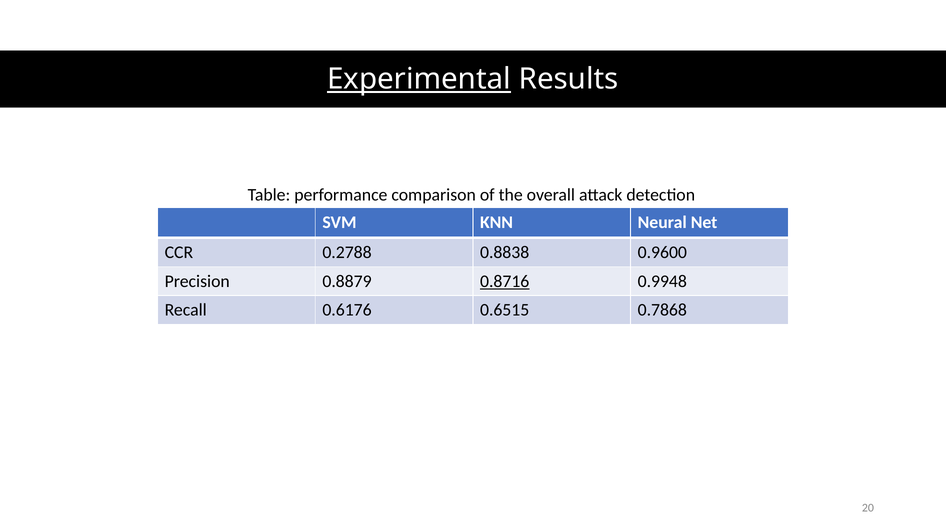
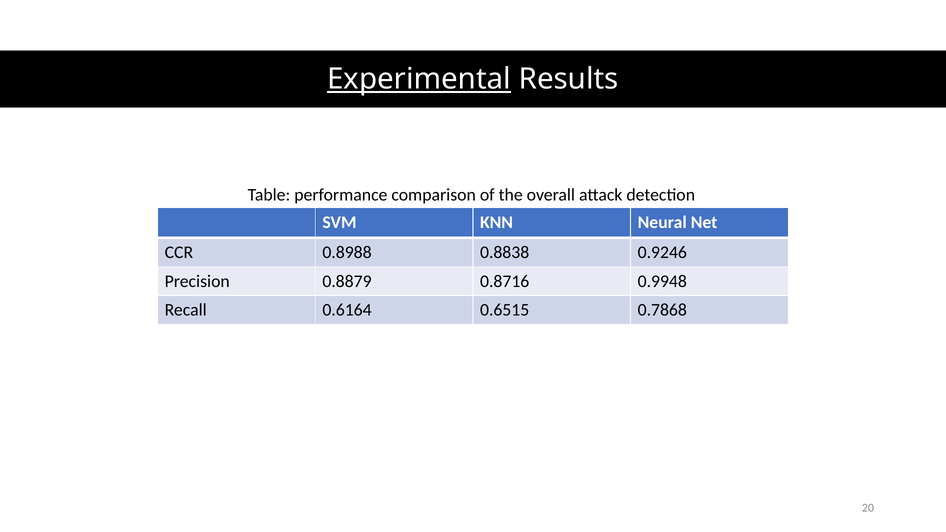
0.2788: 0.2788 -> 0.8988 (347, 253)
0.9600: 0.9600 -> 0.9246 (662, 253)
0.8716 underline: present -> none (505, 281)
0.6176: 0.6176 -> 0.6164 (347, 310)
